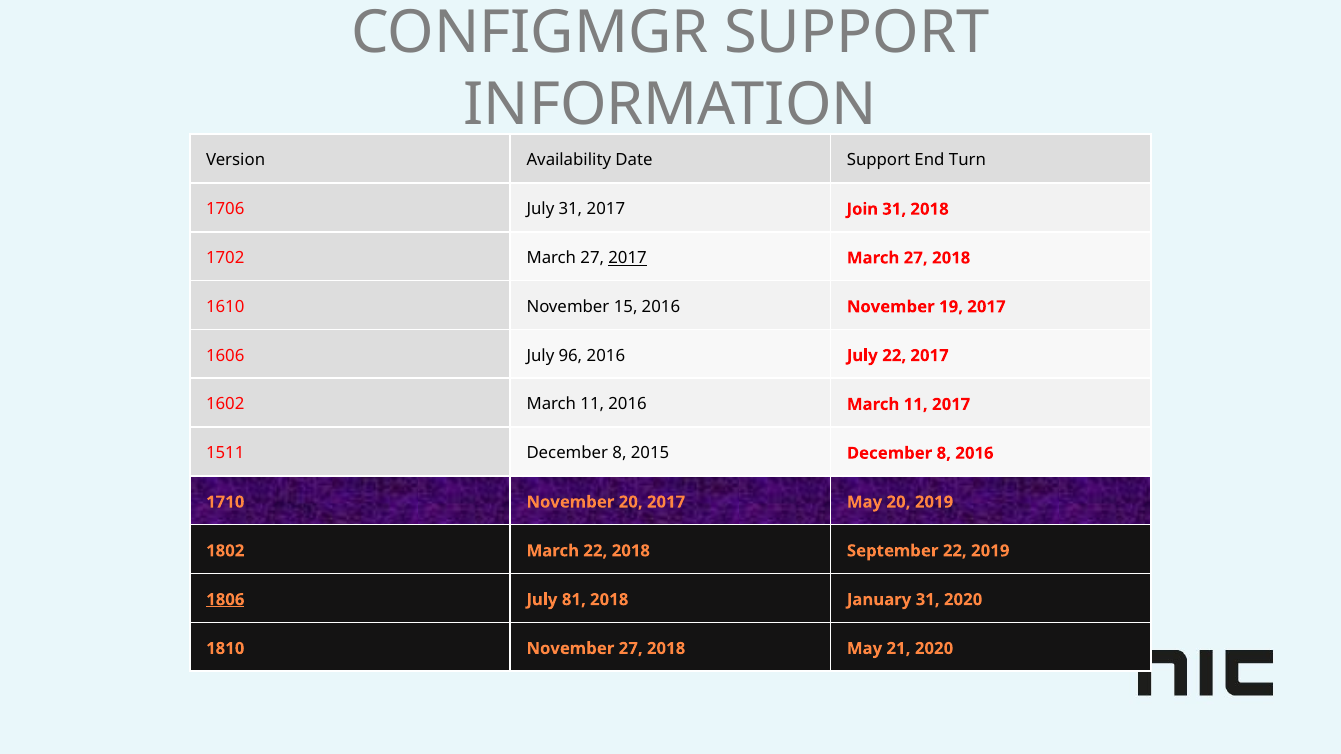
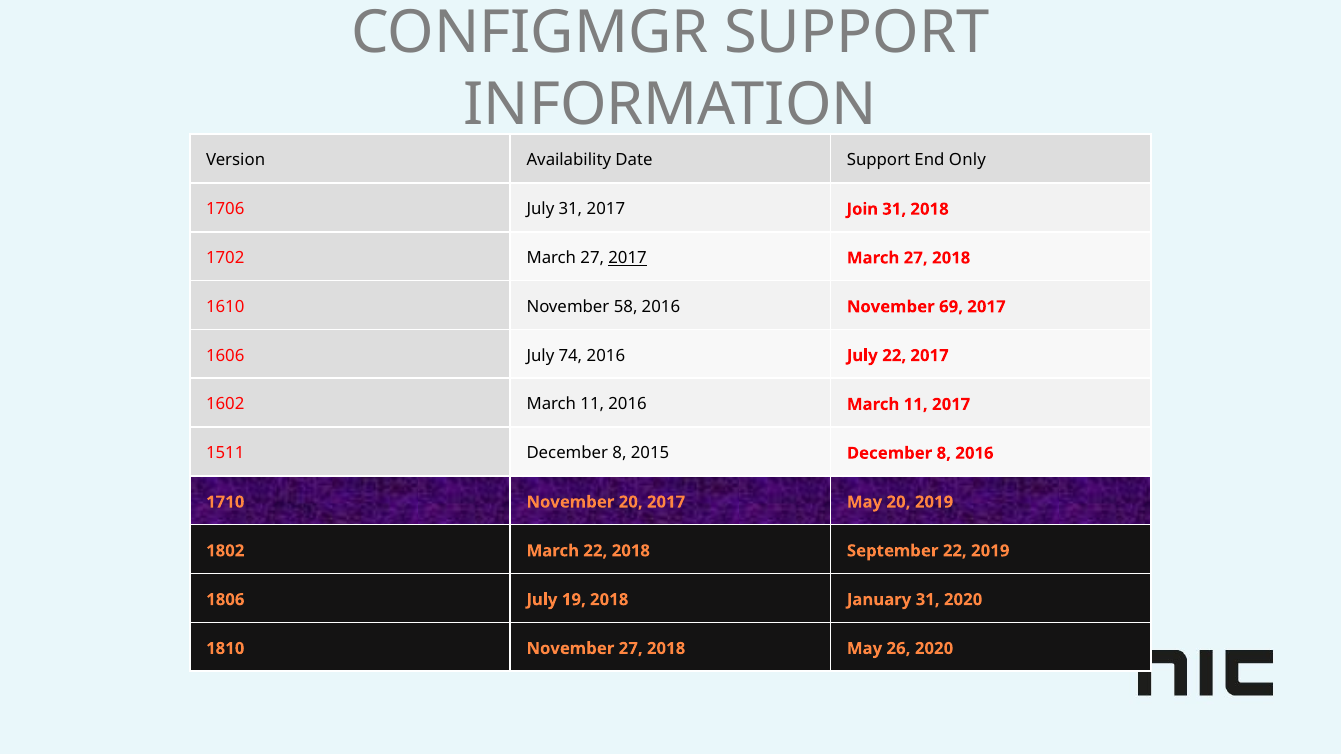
Turn: Turn -> Only (967, 160)
15: 15 -> 58 (626, 307)
19: 19 -> 69 (951, 307)
96: 96 -> 74 (570, 356)
1806 underline: present -> none (225, 600)
81: 81 -> 19 (574, 600)
21: 21 -> 26 (898, 649)
